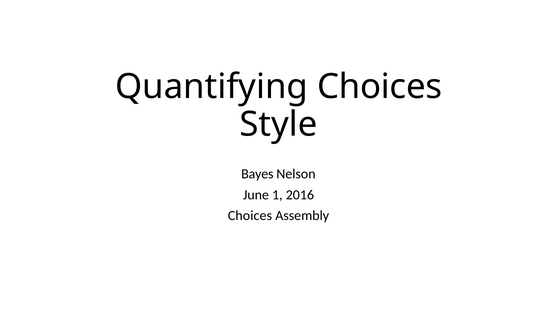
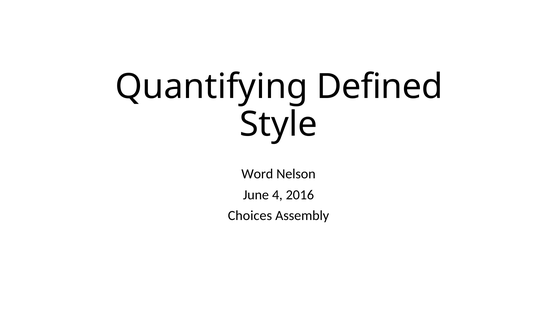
Quantifying Choices: Choices -> Defined (380, 87)
Bayes: Bayes -> Word (257, 174)
1: 1 -> 4 (277, 195)
